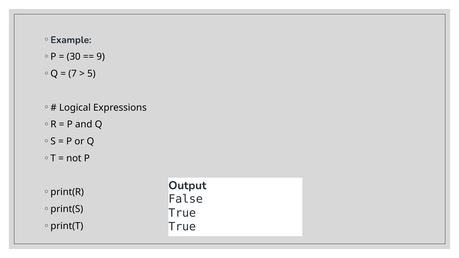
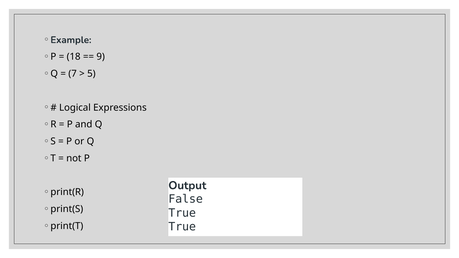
30: 30 -> 18 (74, 57)
